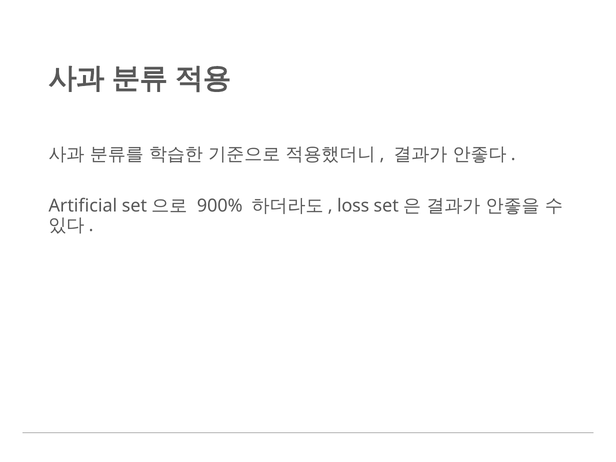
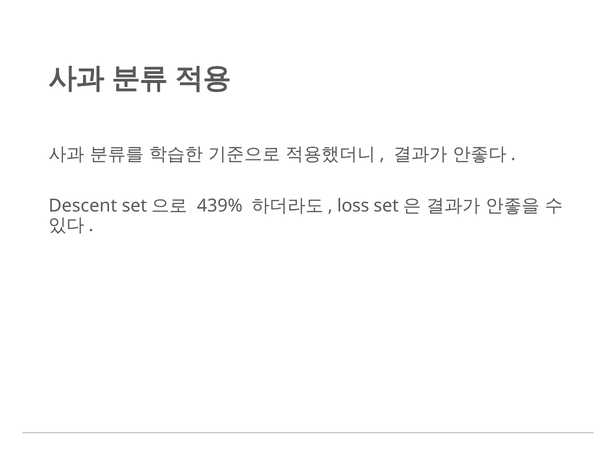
Artificial: Artificial -> Descent (83, 206)
900%: 900% -> 439% (220, 206)
